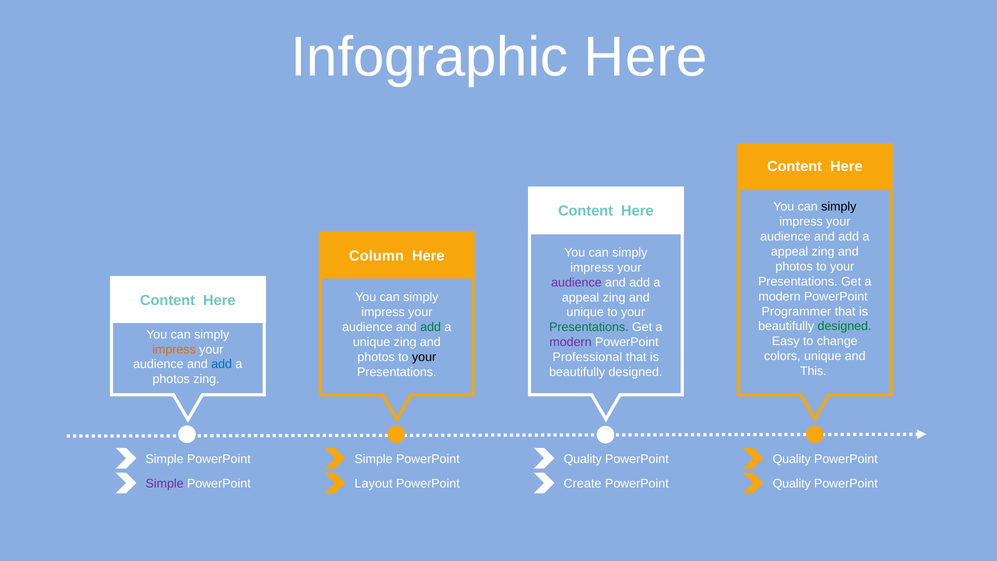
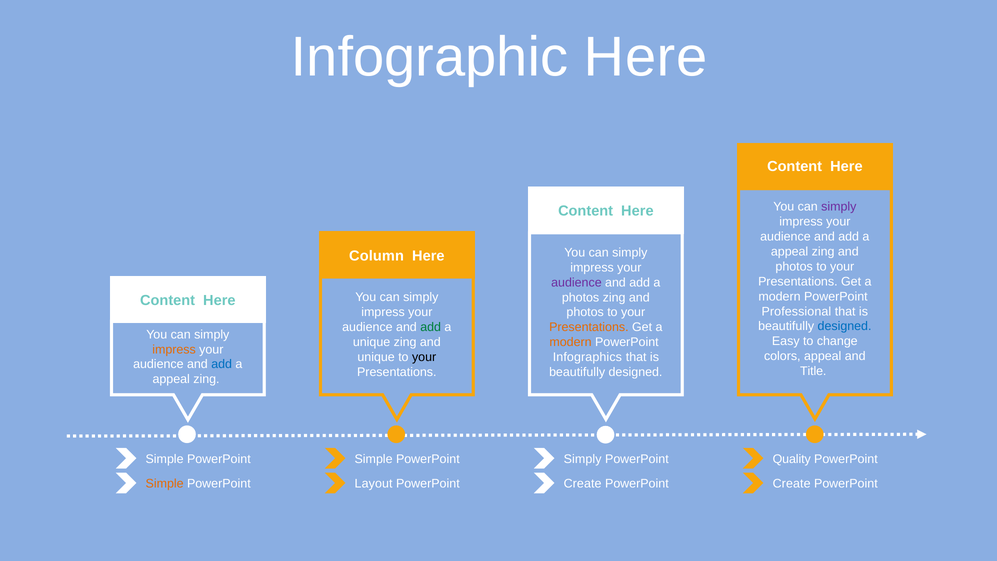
simply colour: black -> purple (839, 207)
appeal: appeal -> photos (581, 297)
Programmer: Programmer -> Professional (796, 311)
unique: unique -> photos (585, 312)
designed colour: green -> blue (845, 326)
Presentations colour: green -> orange (589, 327)
modern colour: purple -> orange (571, 342)
colors unique: unique -> appeal (823, 356)
photos: photos -> unique (376, 357)
Professional: Professional -> Infographics (587, 357)
This: This -> Title (813, 371)
photos: photos -> appeal (171, 379)
Quality: Quality -> Simply (583, 459)
Simple colour: purple -> orange (165, 483)
Quality: Quality -> Create (792, 483)
